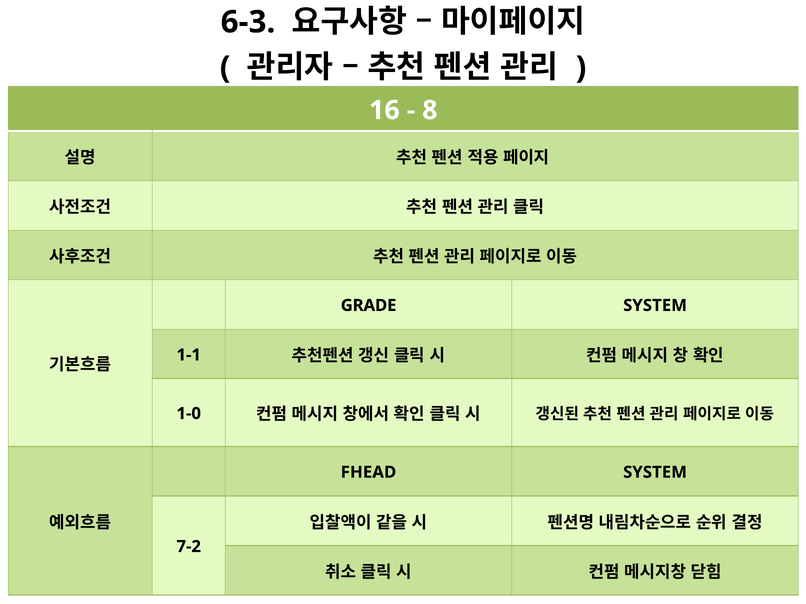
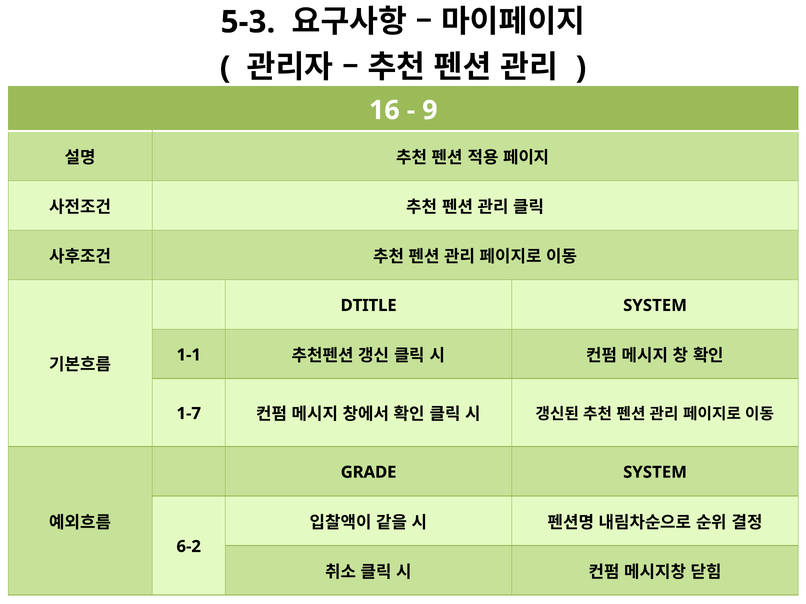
6-3: 6-3 -> 5-3 (248, 22)
8: 8 -> 9 (430, 110)
GRADE: GRADE -> DTITLE (369, 306)
1-0: 1-0 -> 1-7 (189, 414)
FHEAD: FHEAD -> GRADE (369, 473)
7-2: 7-2 -> 6-2 (189, 547)
